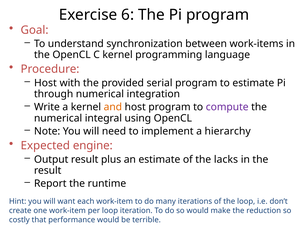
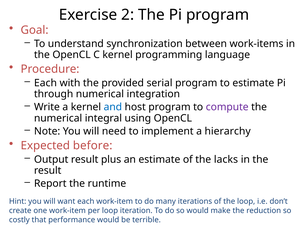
6: 6 -> 2 (128, 15)
Host: Host -> Each (45, 83)
and colour: orange -> blue (113, 107)
engine: engine -> before (93, 146)
